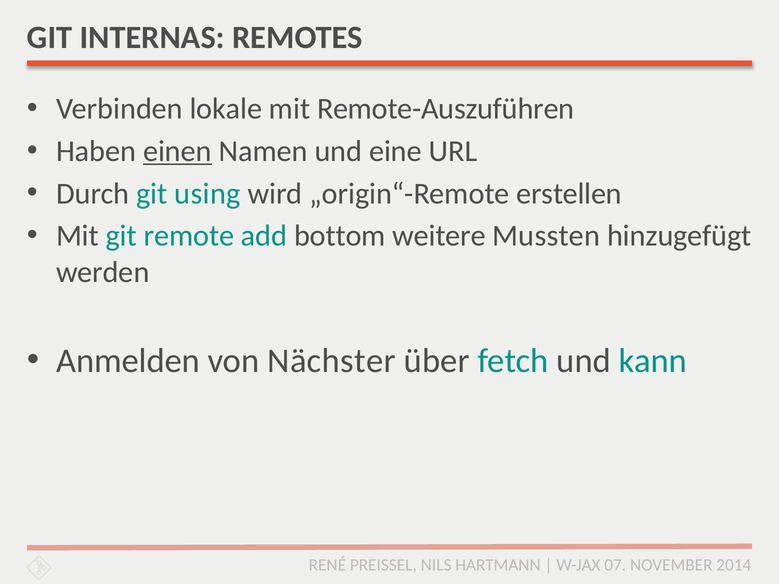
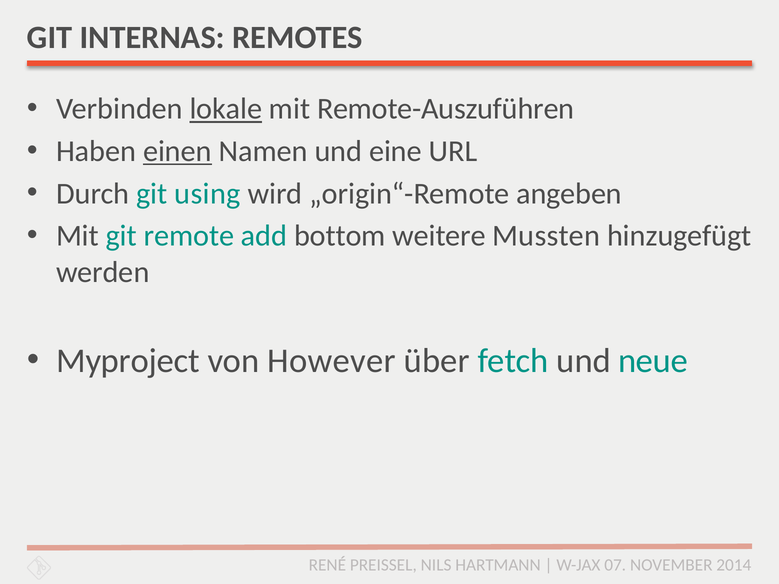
lokale underline: none -> present (226, 109)
erstellen: erstellen -> angeben (569, 194)
Anmelden: Anmelden -> Myproject (128, 361)
Nächster: Nächster -> However (332, 361)
kann: kann -> neue (653, 361)
